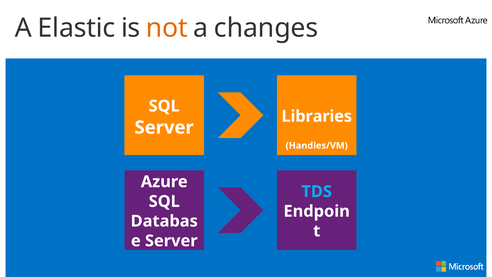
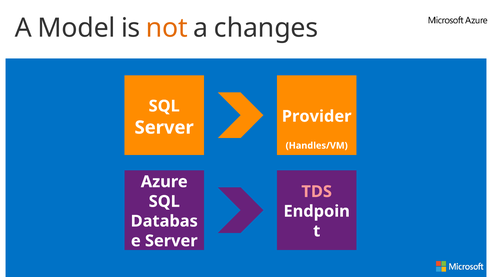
Elastic: Elastic -> Model (77, 28)
Libraries: Libraries -> Provider (317, 116)
TDS colour: light blue -> pink (317, 191)
